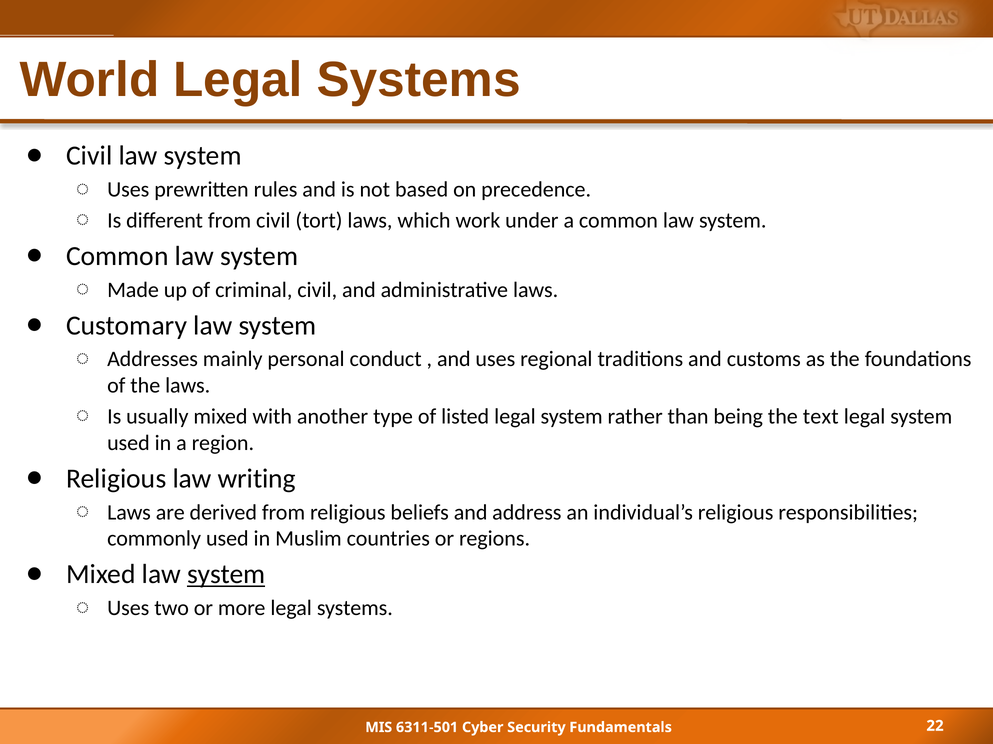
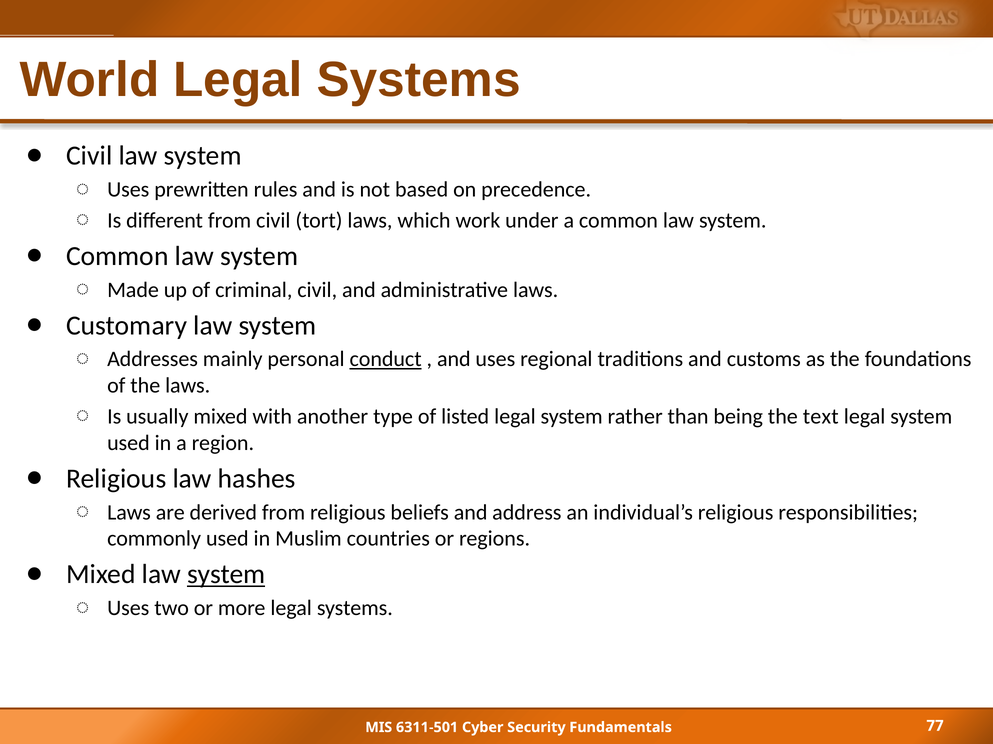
conduct underline: none -> present (386, 360)
writing: writing -> hashes (257, 479)
22: 22 -> 77 (935, 726)
